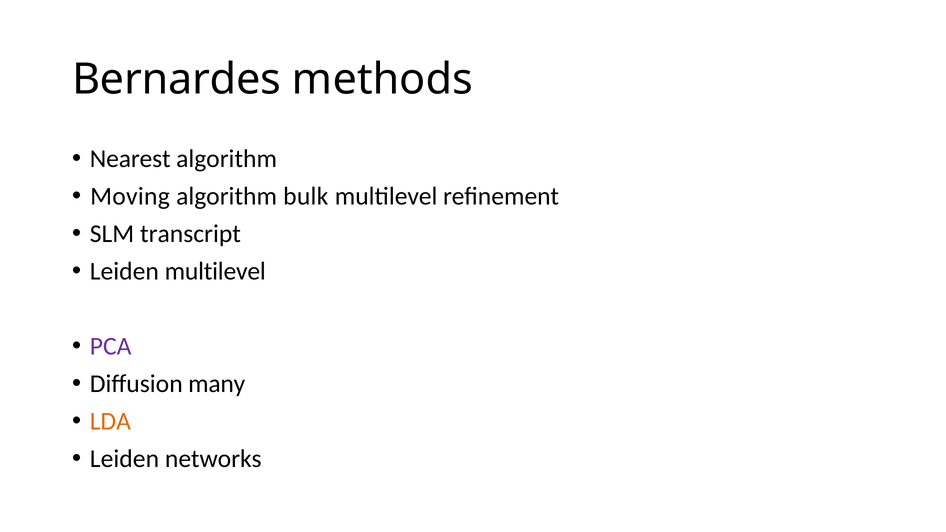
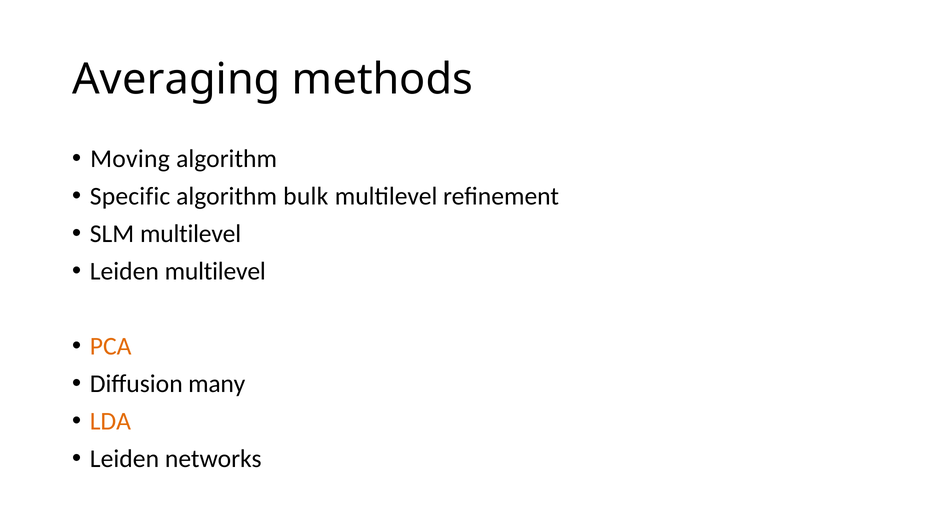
Bernardes: Bernardes -> Averaging (176, 79)
Nearest: Nearest -> Moving (130, 159)
Moving: Moving -> Specific (130, 196)
SLM transcript: transcript -> multilevel (191, 234)
PCA colour: purple -> orange (111, 346)
